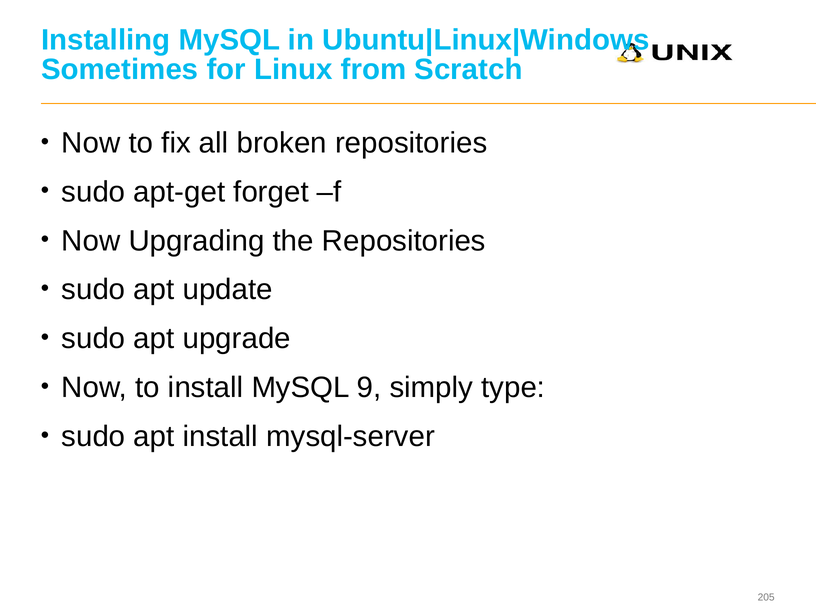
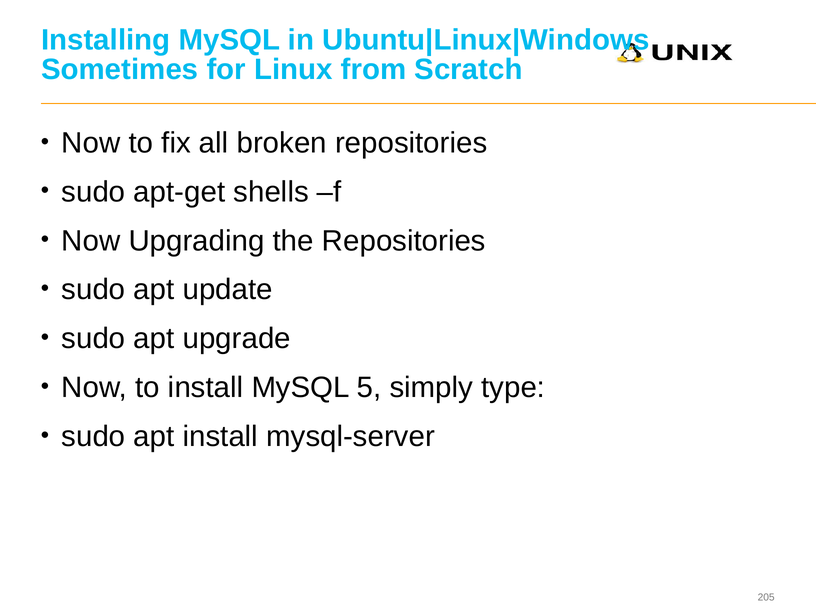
forget: forget -> shells (271, 192)
9: 9 -> 5 (369, 388)
